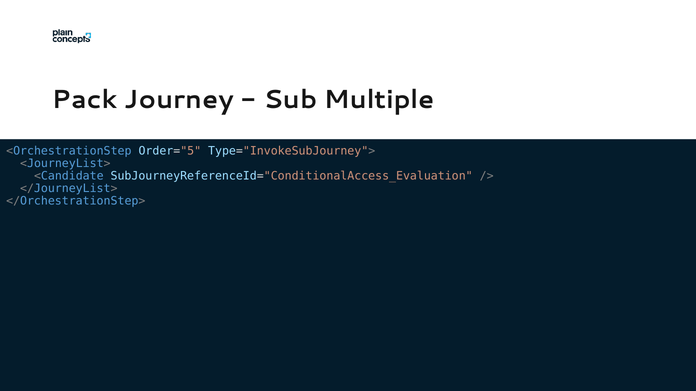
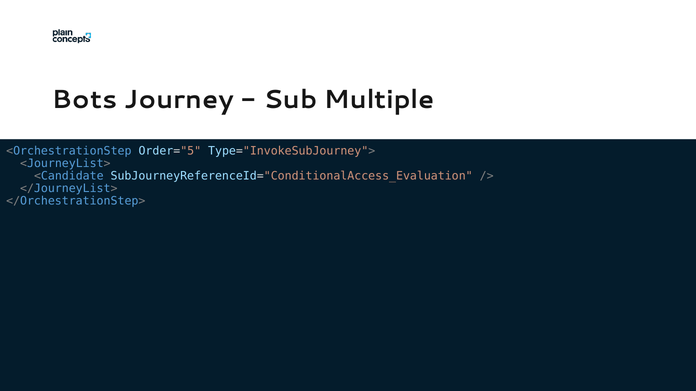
Pack: Pack -> Bots (85, 100)
